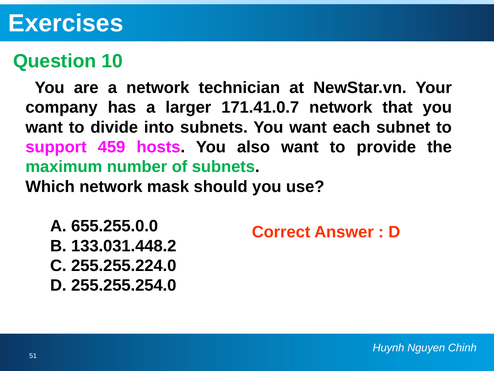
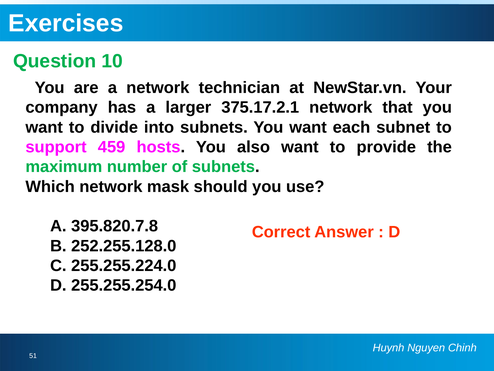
171.41.0.7: 171.41.0.7 -> 375.17.2.1 (260, 107)
655.255.0.0: 655.255.0.0 -> 395.820.7.8 (115, 226)
133.031.448.2: 133.031.448.2 -> 252.255.128.0 (124, 246)
